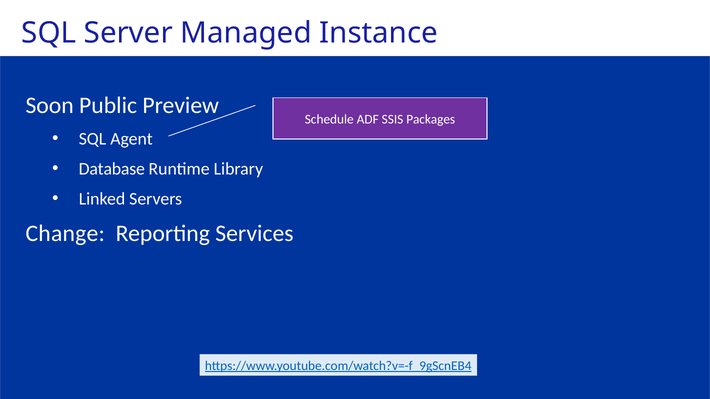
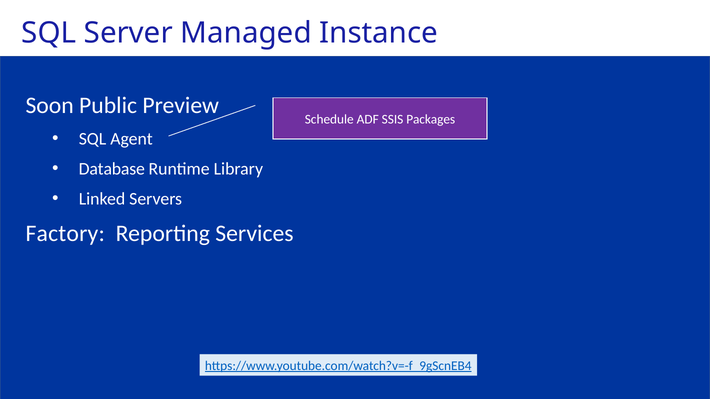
Change: Change -> Factory (65, 233)
